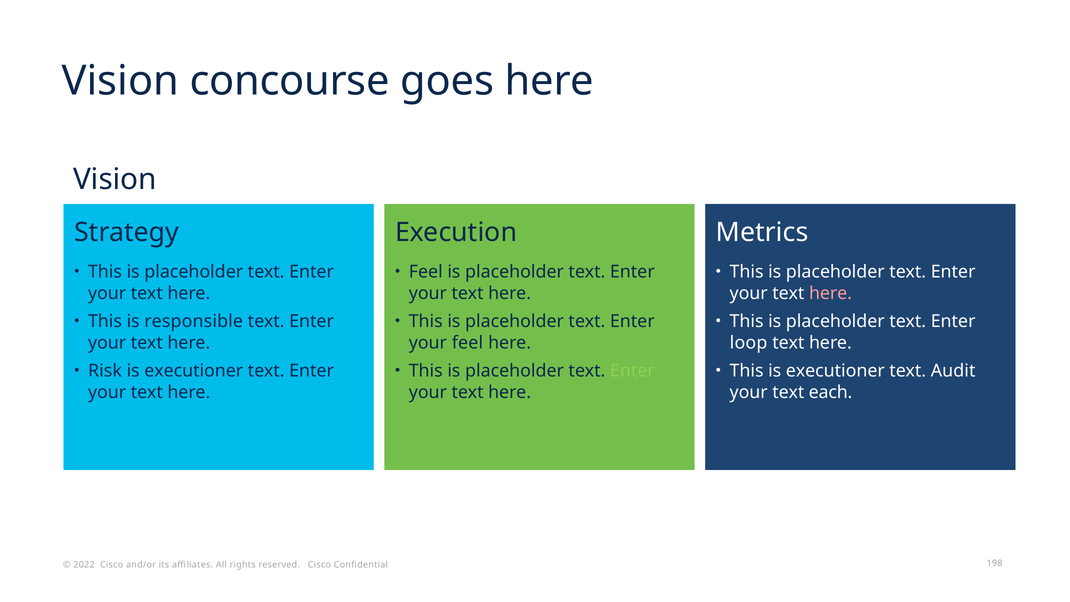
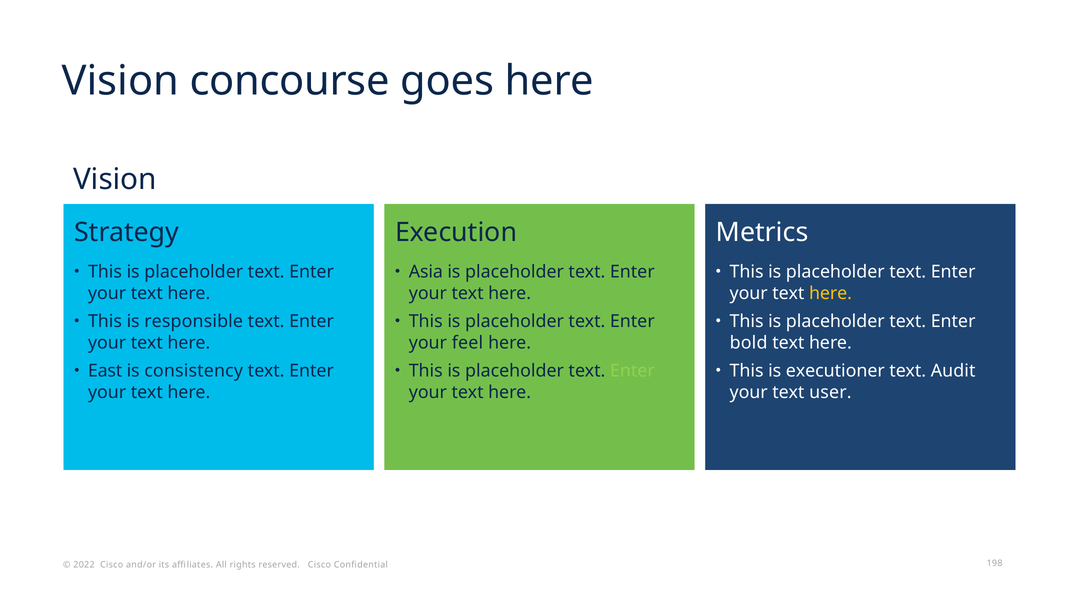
Feel: Feel -> Asia (426, 272)
here colour: pink -> yellow (830, 293)
loop: loop -> bold (749, 343)
Risk: Risk -> East (105, 371)
executioner: executioner -> consistency (194, 371)
each: each -> user (830, 392)
